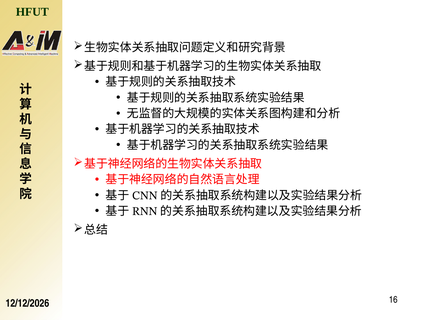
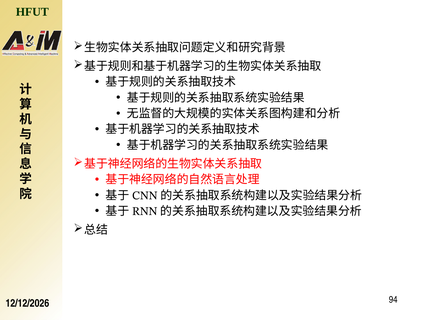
16: 16 -> 94 (393, 299)
